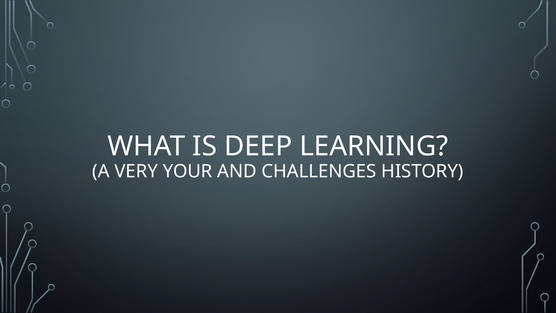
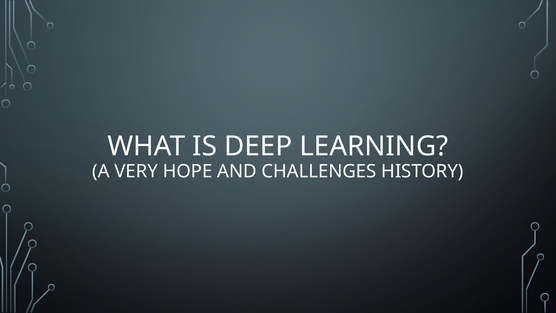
YOUR: YOUR -> HOPE (188, 171)
